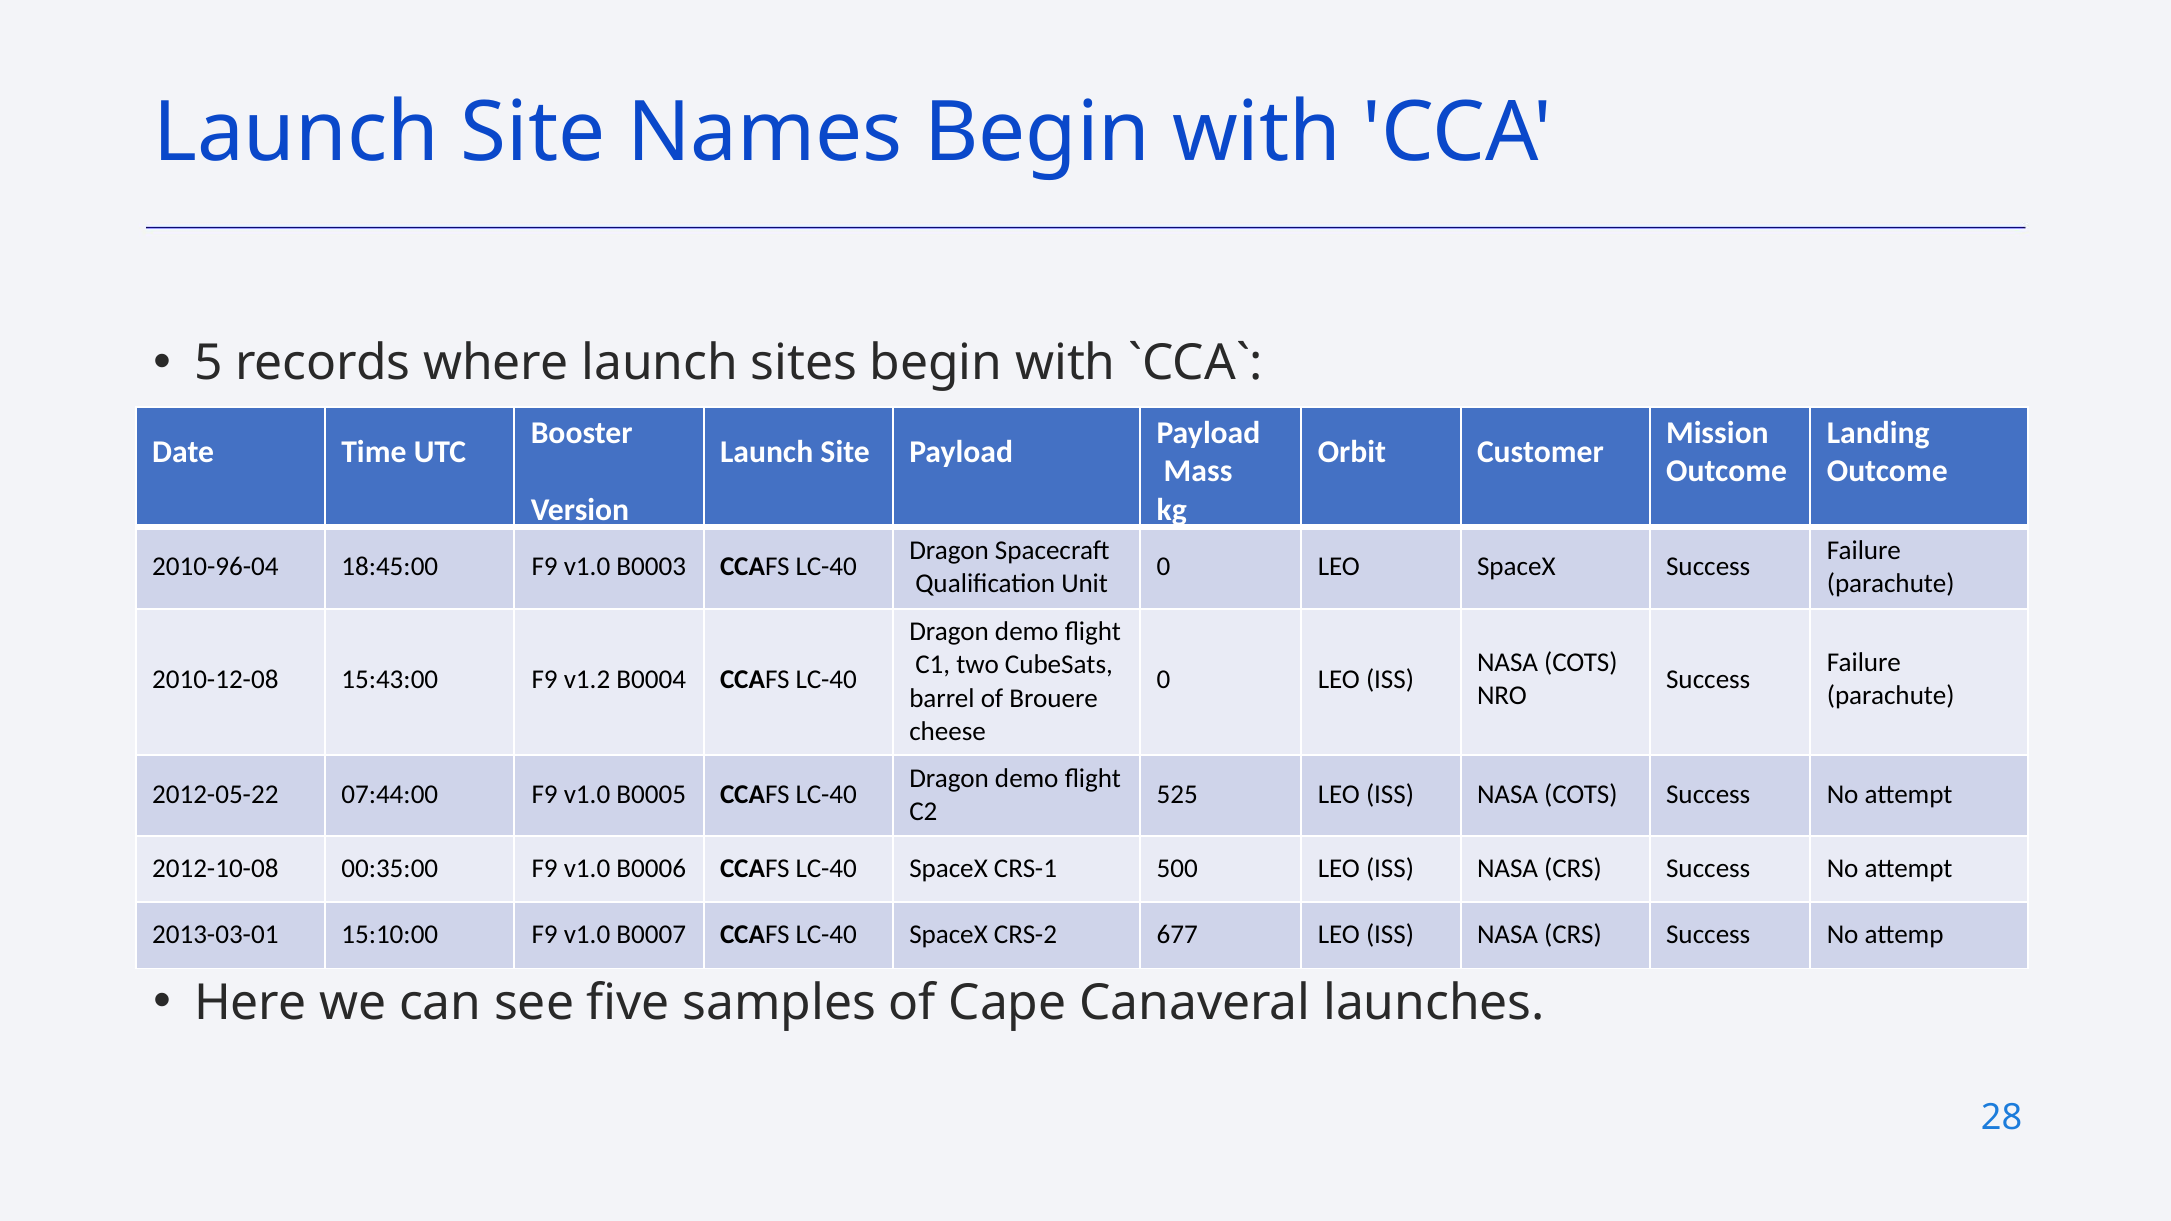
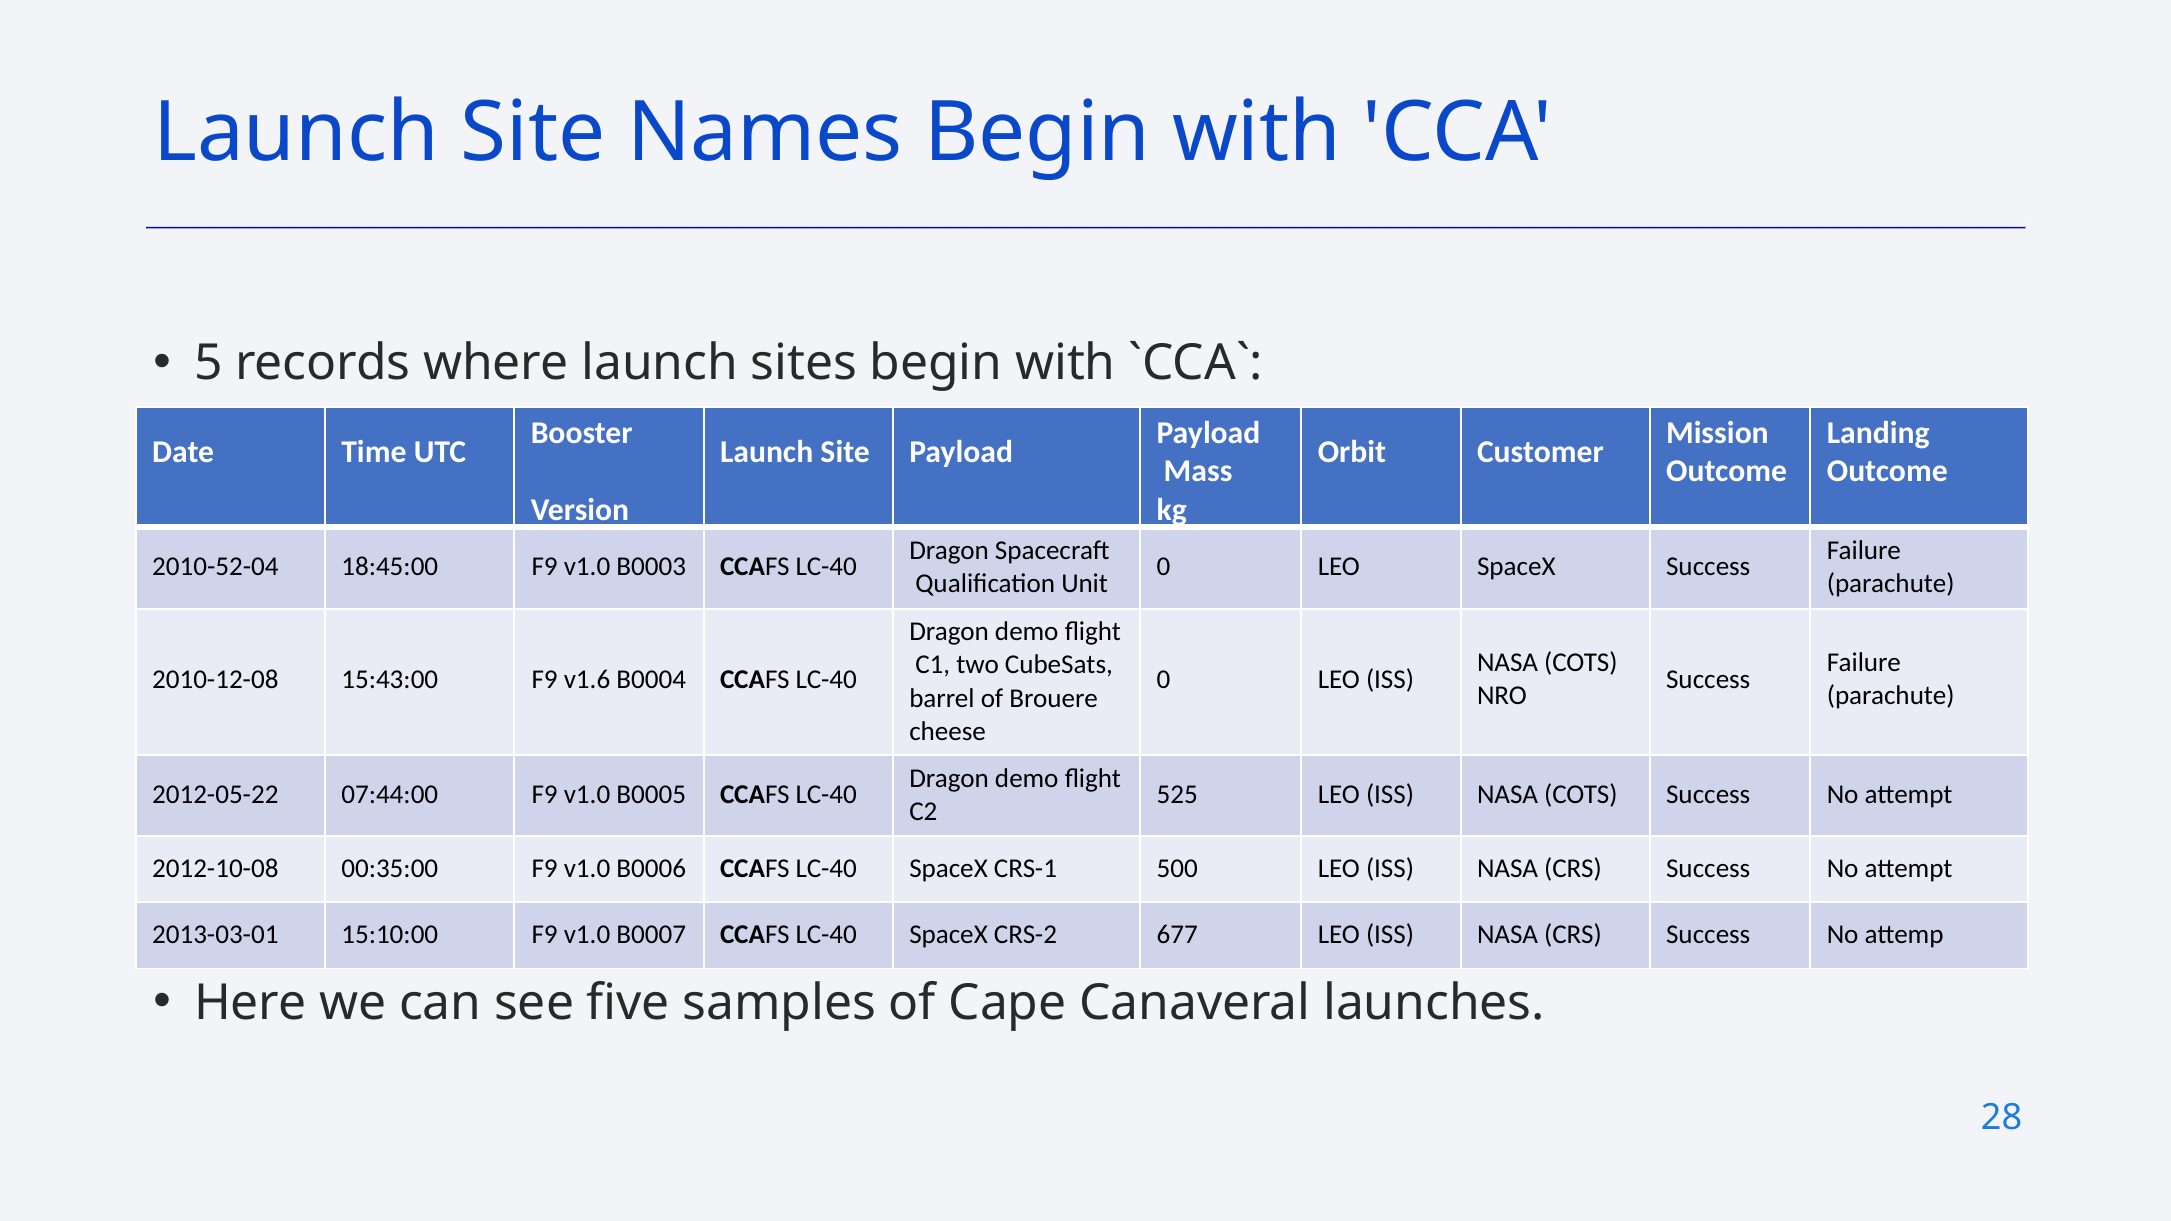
2010-96-04: 2010-96-04 -> 2010-52-04 (215, 567)
v1.2: v1.2 -> v1.6 (587, 680)
